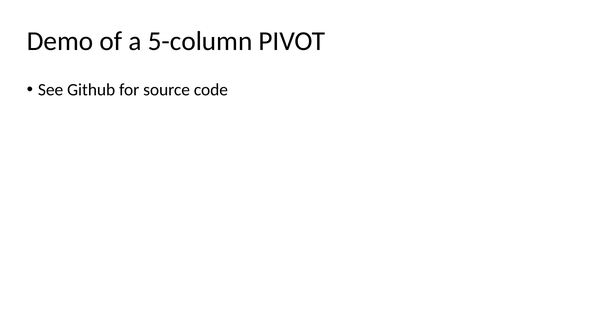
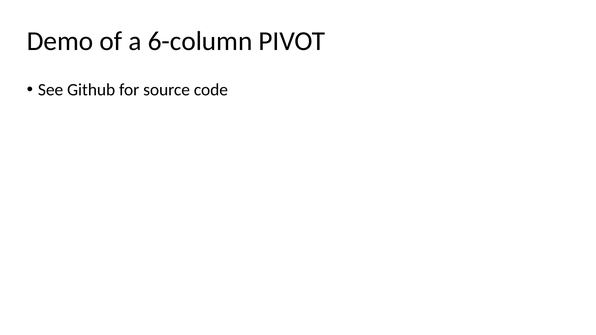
5-column: 5-column -> 6-column (200, 41)
